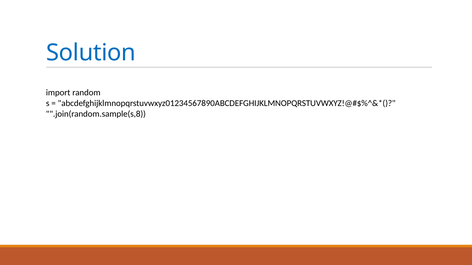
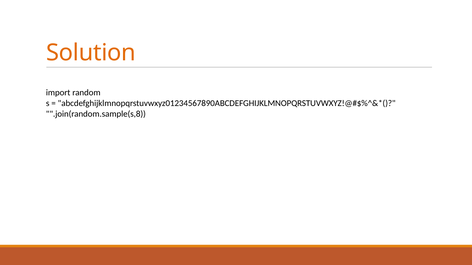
Solution colour: blue -> orange (91, 53)
